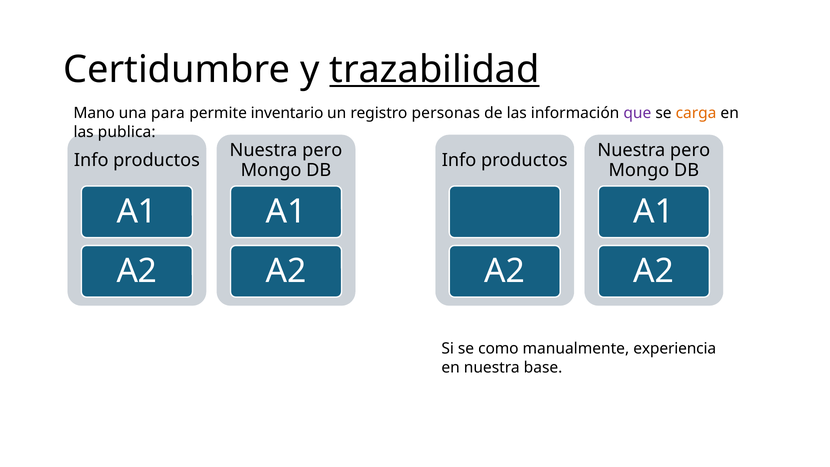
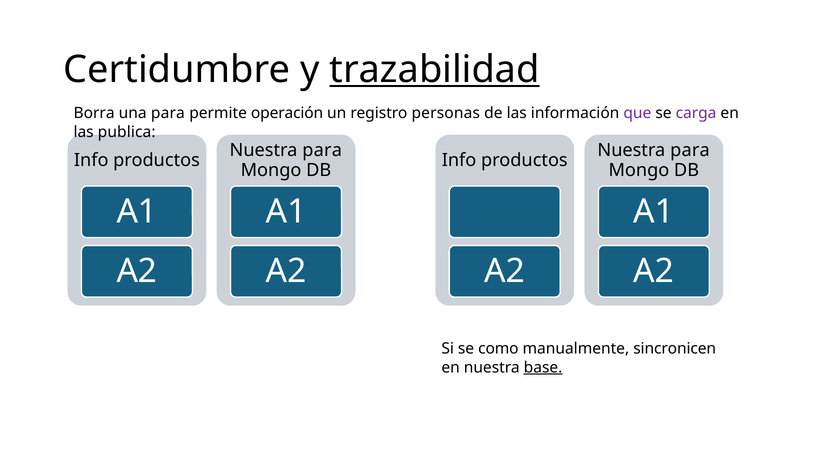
Mano: Mano -> Borra (94, 113)
inventario: inventario -> operación (287, 113)
carga colour: orange -> purple (696, 113)
pero: pero -> para (322, 150)
pero: pero -> para (690, 150)
experiencia: experiencia -> sincronicen (675, 349)
base underline: none -> present (543, 367)
